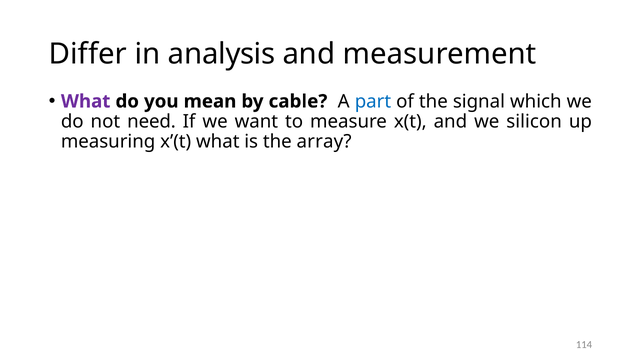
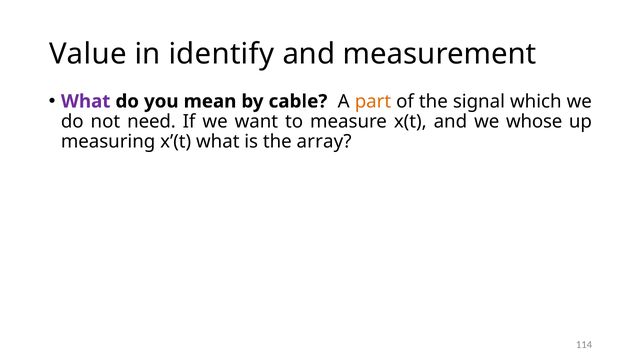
Differ: Differ -> Value (88, 54)
analysis: analysis -> identify (221, 54)
part colour: blue -> orange (373, 101)
silicon: silicon -> whose (534, 121)
